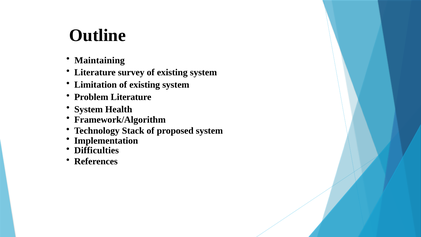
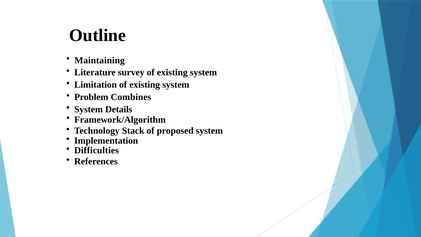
Problem Literature: Literature -> Combines (131, 97)
System Health: Health -> Details (119, 109)
